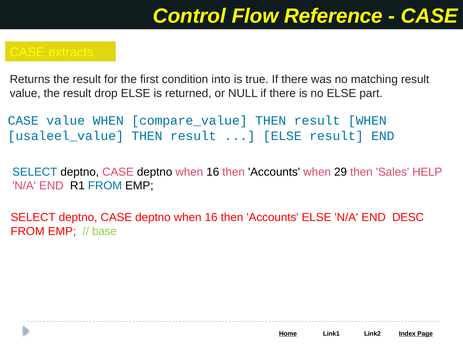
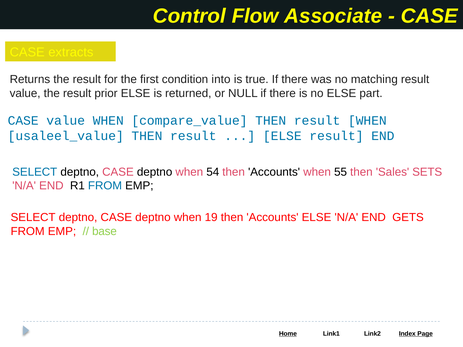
Reference: Reference -> Associate (333, 16)
drop: drop -> prior (106, 93)
16: 16 -> 54 (213, 172)
29: 29 -> 55 (341, 172)
HELP: HELP -> SETS (427, 172)
16: 16 -> 19 (211, 218)
DESC: DESC -> GETS (408, 218)
